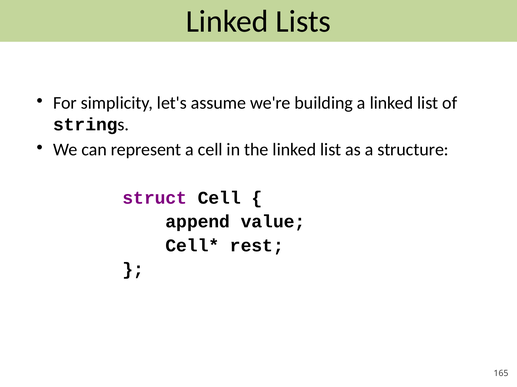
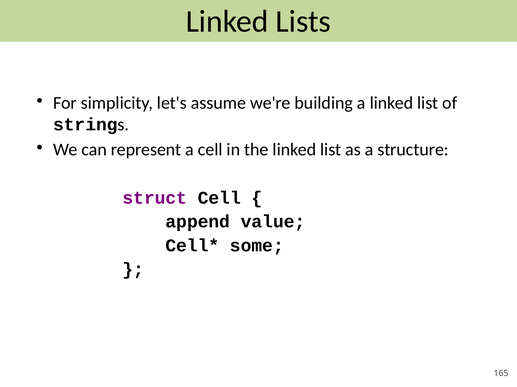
rest: rest -> some (257, 246)
